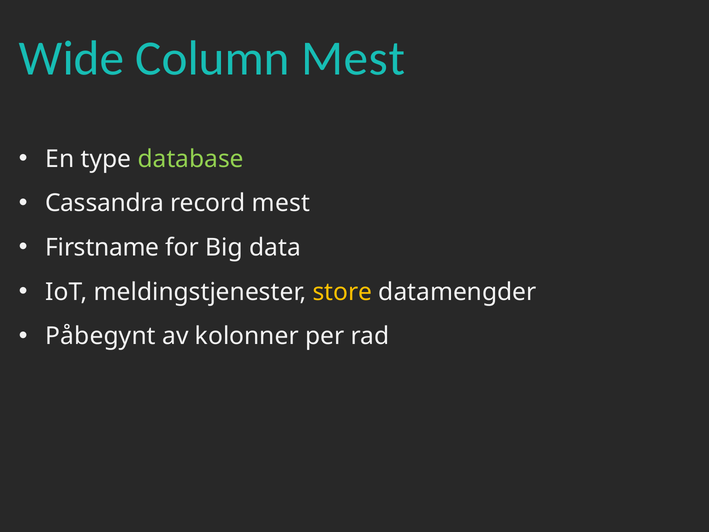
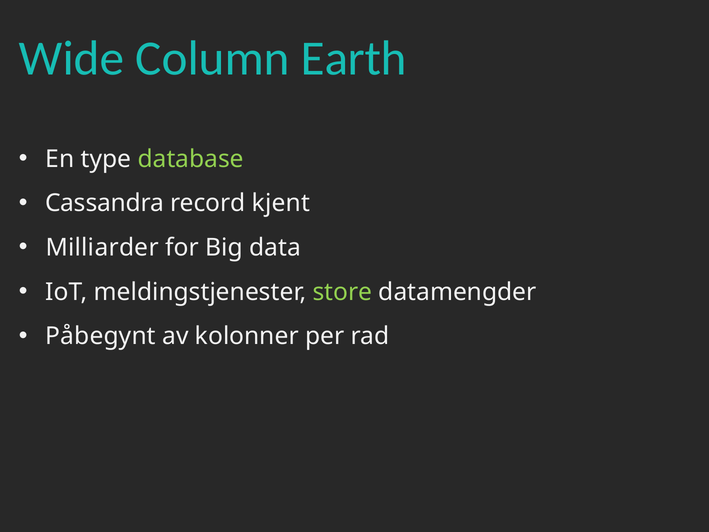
Column Mest: Mest -> Earth (354, 58)
record mest: mest -> kjent (281, 203)
Firstname: Firstname -> Milliarder (102, 248)
store colour: yellow -> light green (342, 292)
